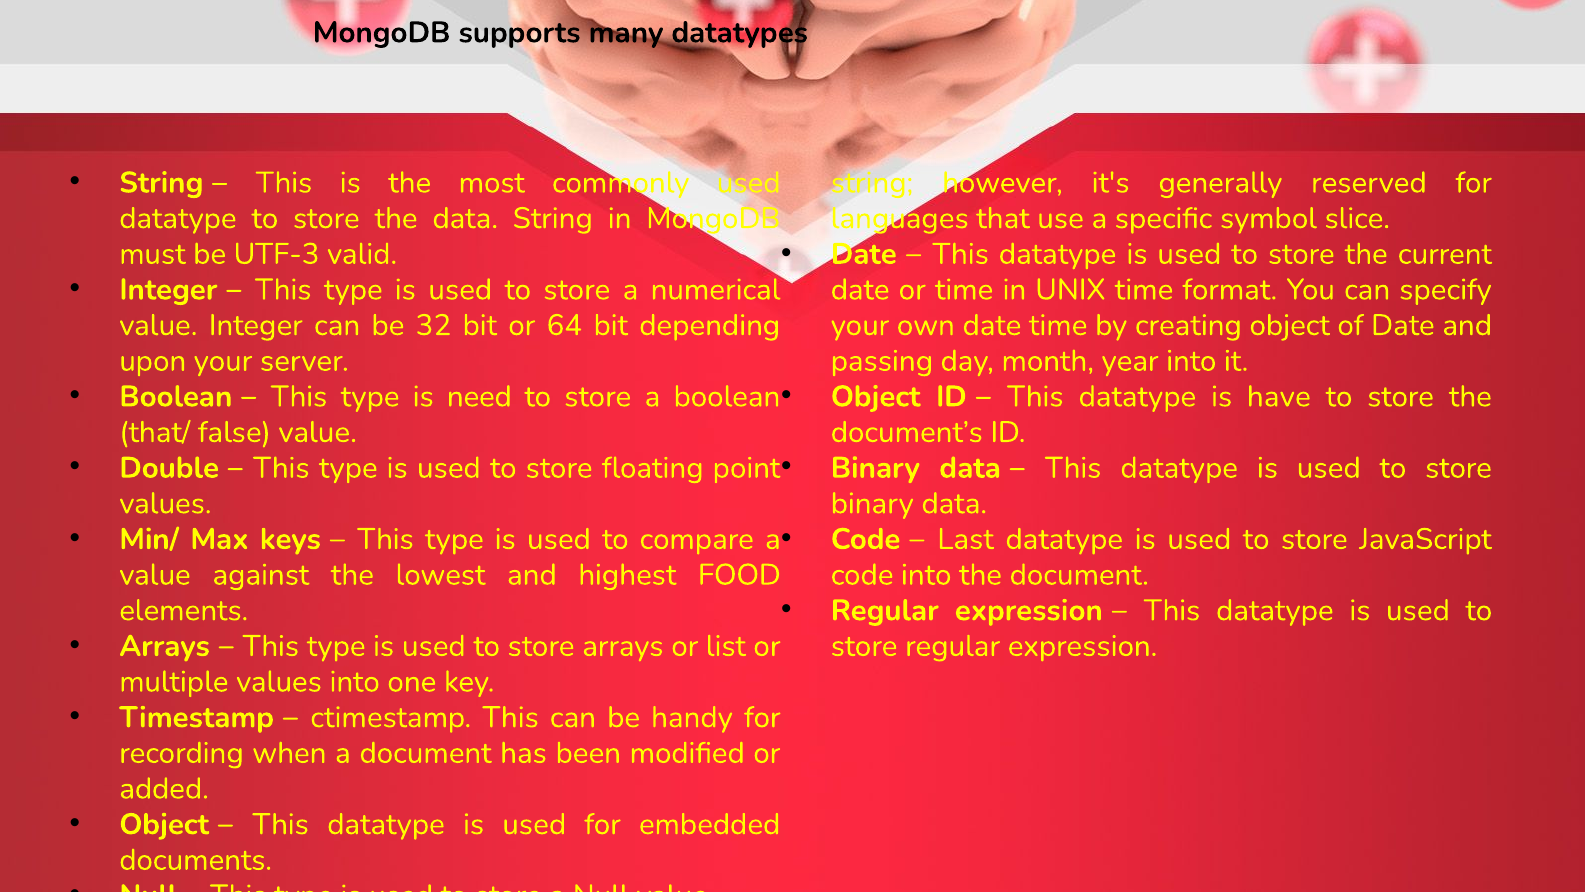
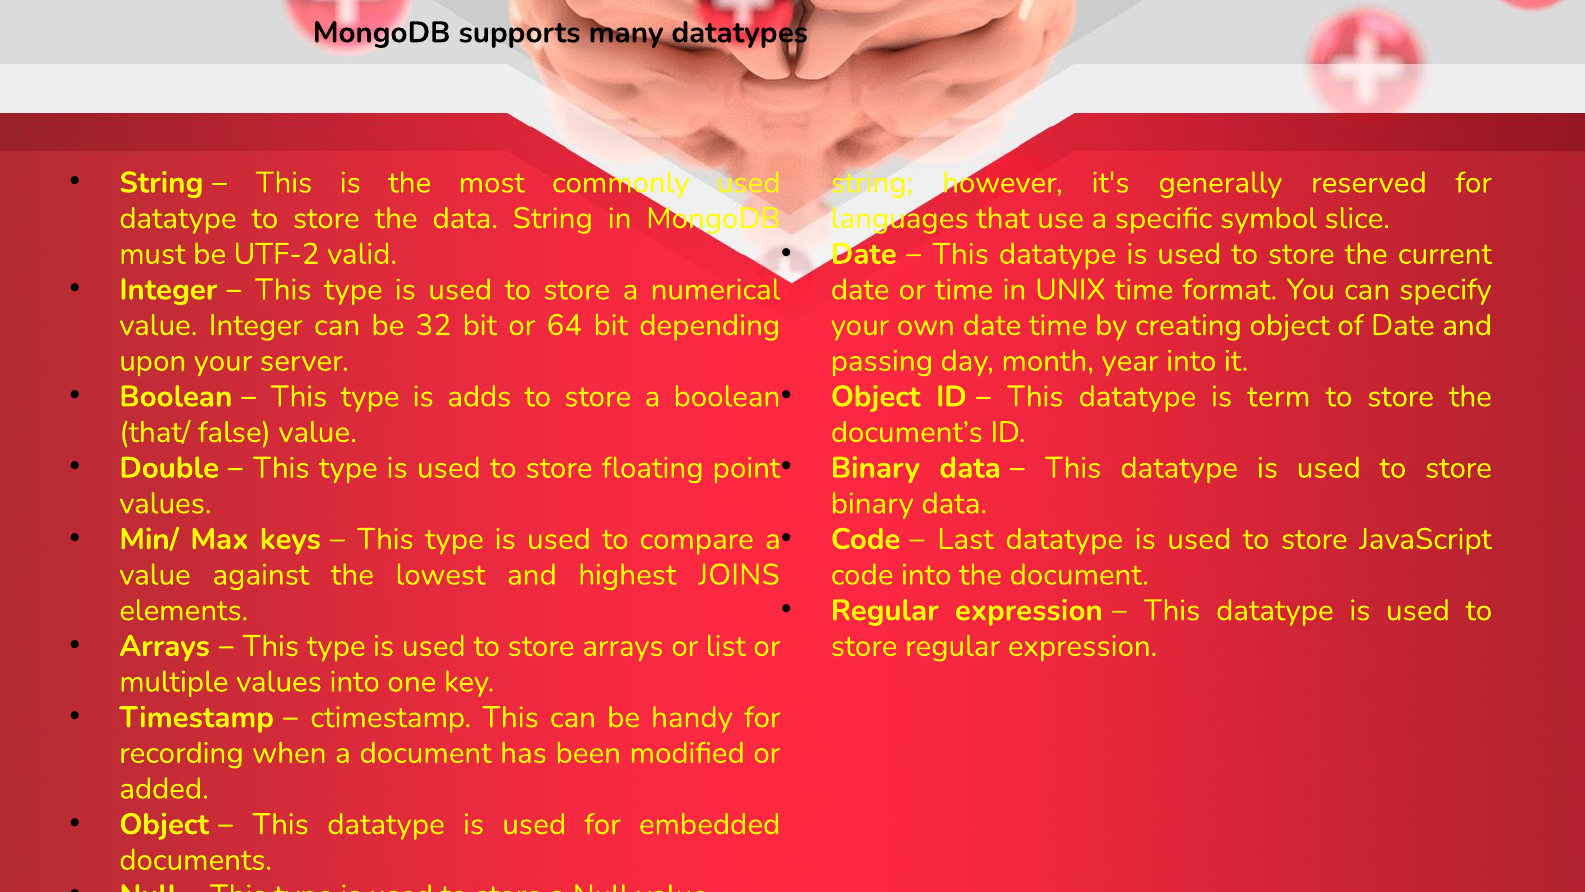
UTF-3: UTF-3 -> UTF-2 (277, 254)
need: need -> adds (479, 396)
have: have -> term (1279, 396)
FOOD: FOOD -> JOINS (739, 575)
